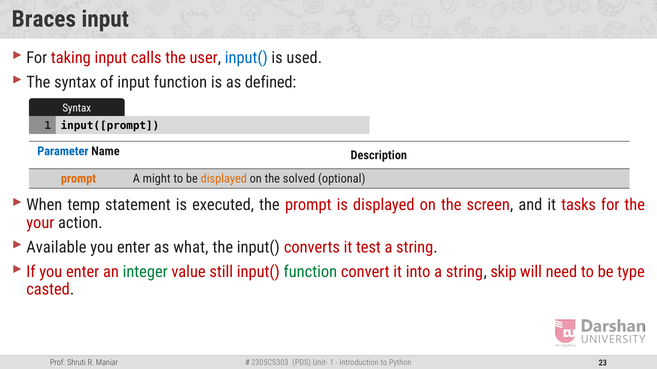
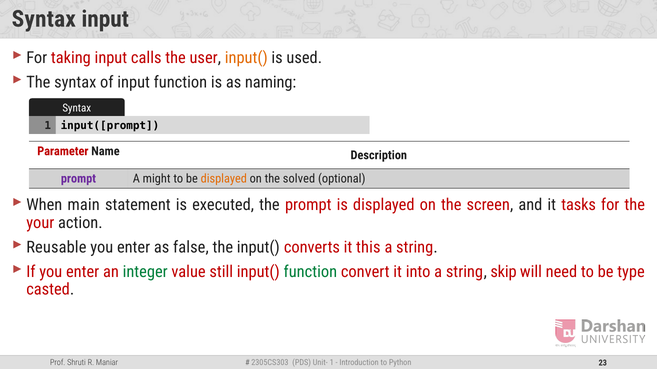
Braces: Braces -> Syntax (44, 19)
input( colour: blue -> orange (246, 58)
defined: defined -> naming (271, 82)
Parameter colour: blue -> red (63, 151)
prompt colour: orange -> purple (78, 179)
temp: temp -> main (84, 205)
Available: Available -> Reusable (56, 248)
what: what -> false (191, 248)
test: test -> this (368, 248)
